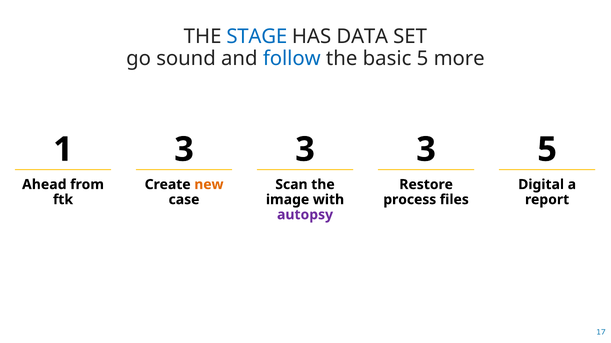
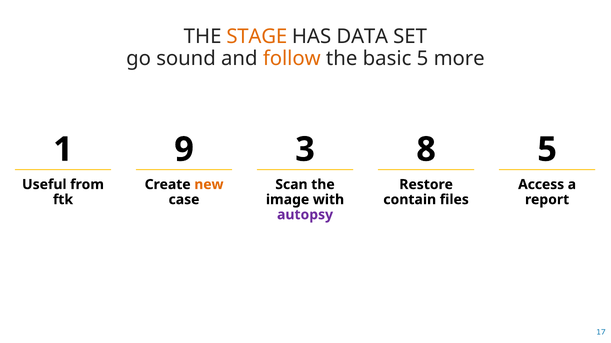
STAGE colour: blue -> orange (257, 37)
follow colour: blue -> orange (292, 59)
1 3: 3 -> 9 (184, 150)
3: 3 -> 8 (426, 150)
Ahead: Ahead -> Useful (44, 185)
Digital: Digital -> Access (541, 185)
process: process -> contain (410, 200)
